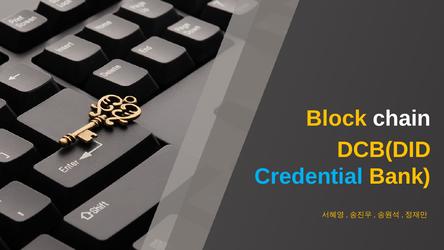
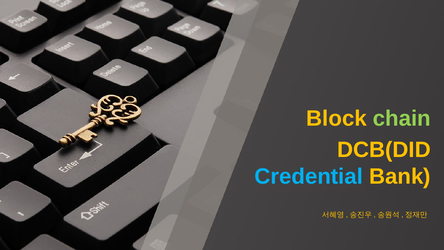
chain colour: white -> light green (402, 119)
